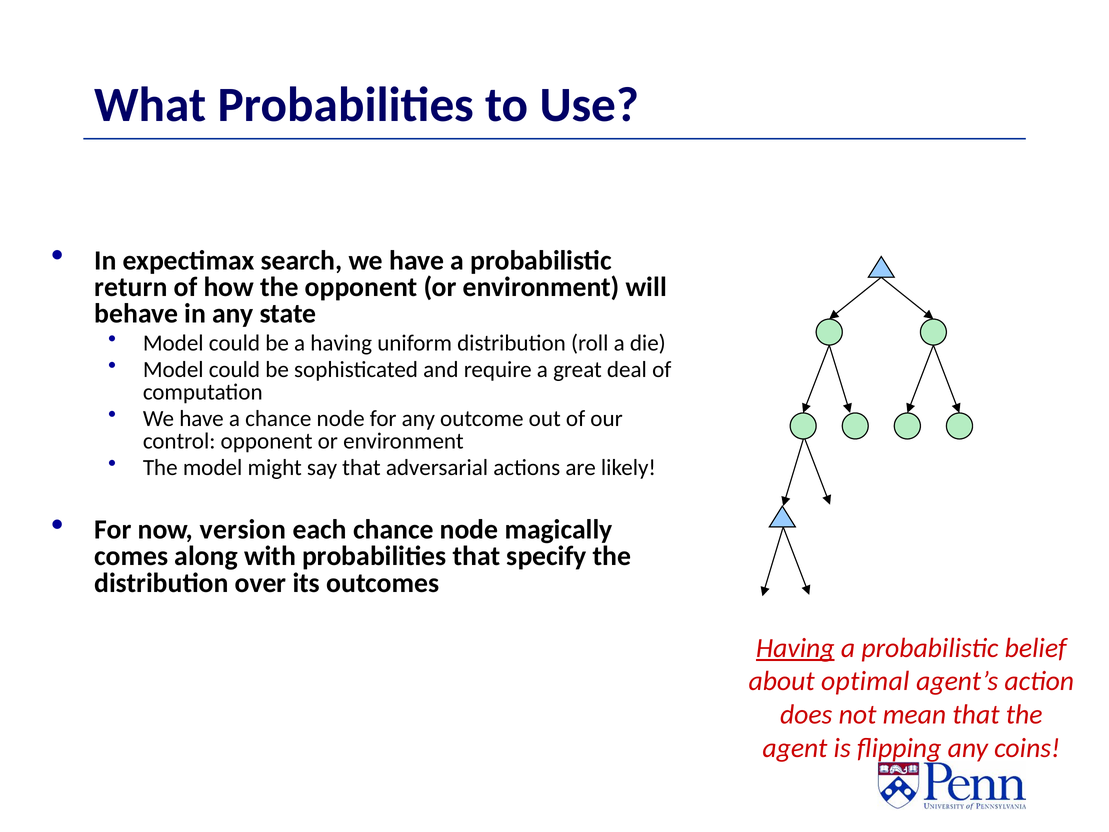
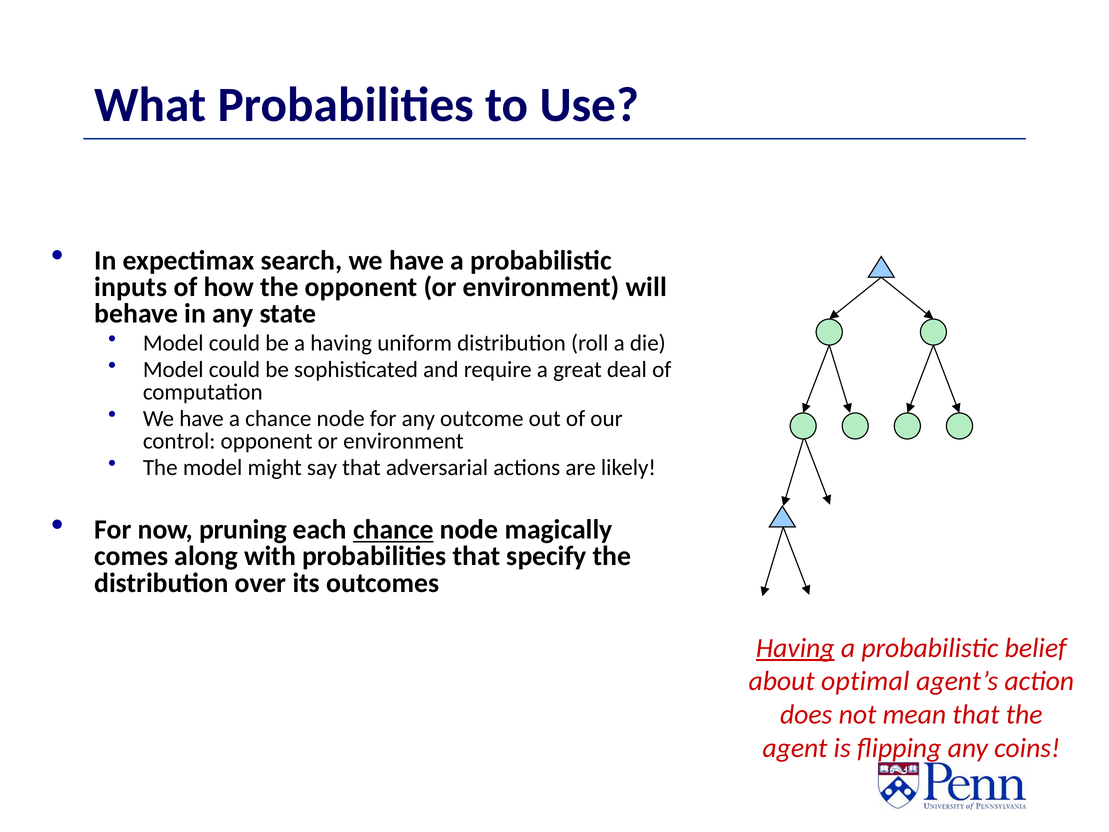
return: return -> inputs (131, 287)
version: version -> pruning (243, 530)
chance underline: none -> present (393, 530)
